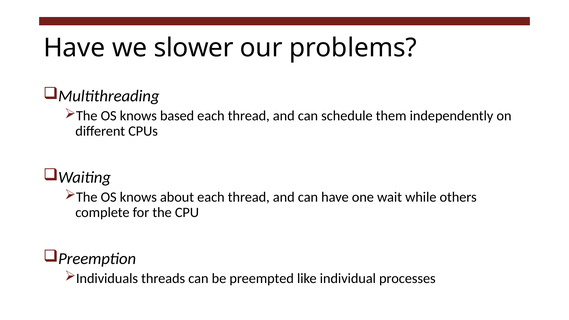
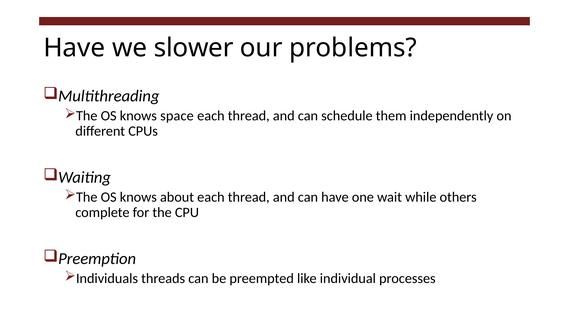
based: based -> space (177, 116)
